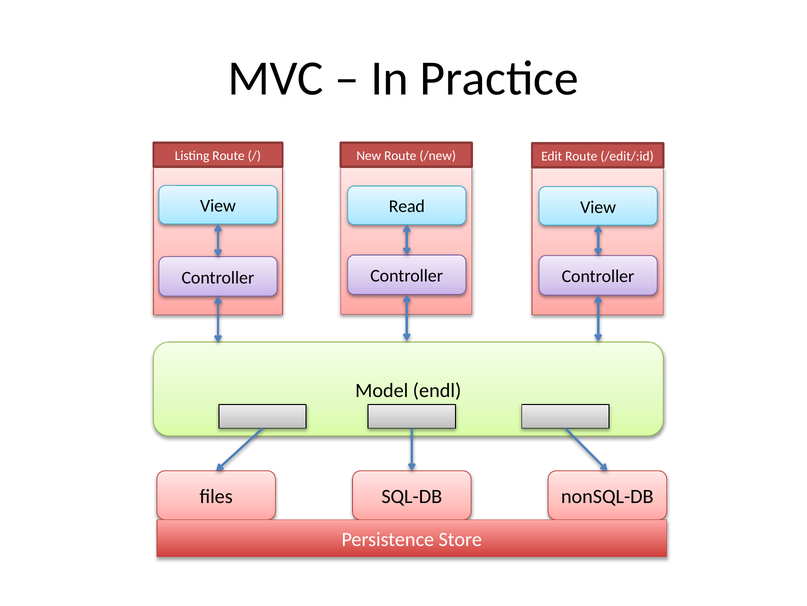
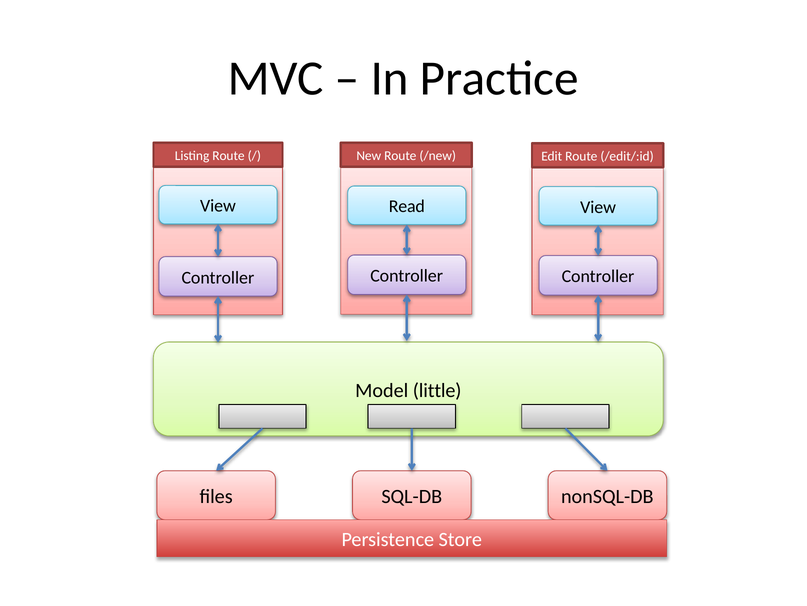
endl: endl -> little (437, 390)
